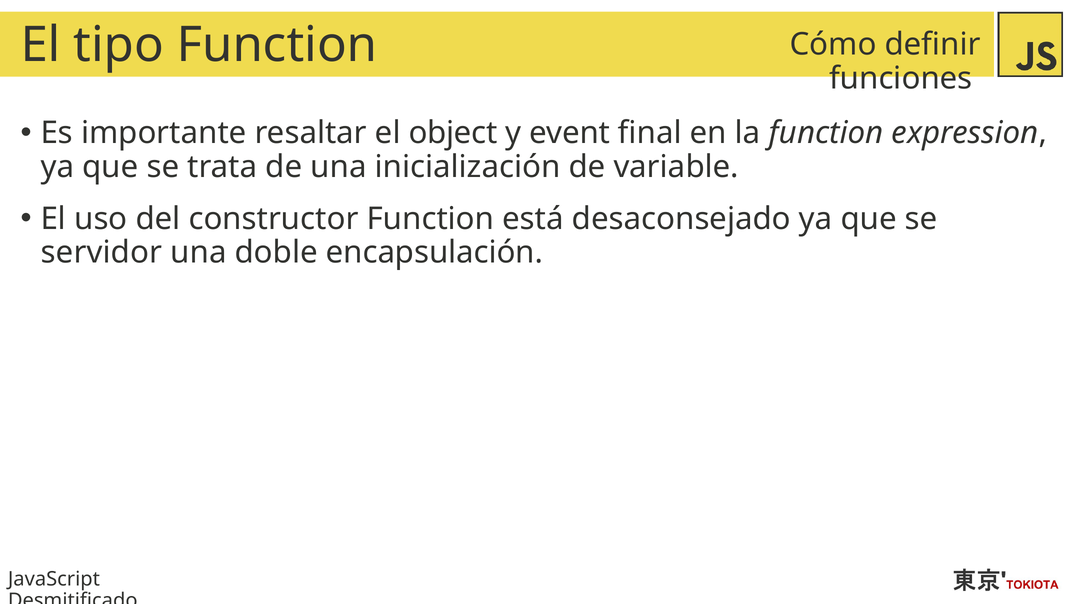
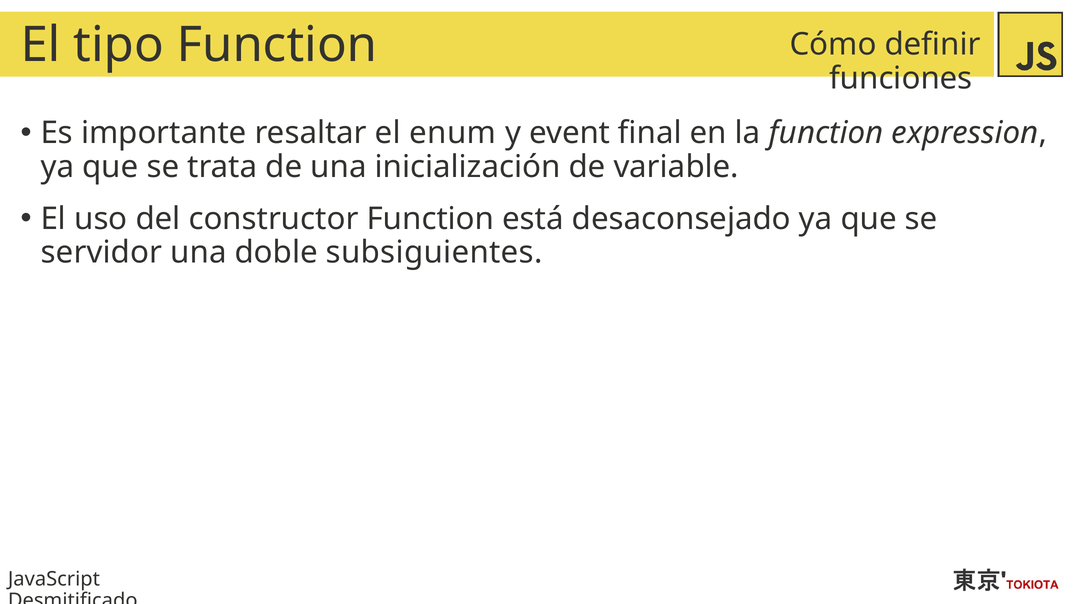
object: object -> enum (453, 133)
encapsulación: encapsulación -> subsiguientes (434, 253)
